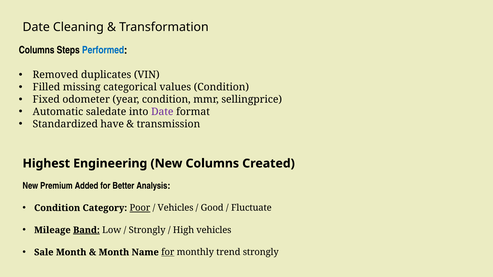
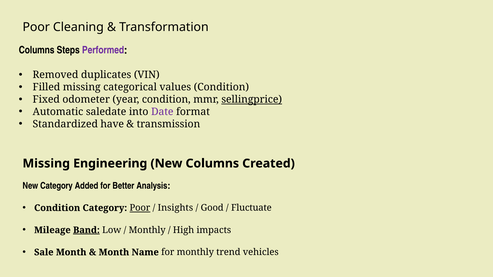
Date: Date -> Poor (36, 27)
Performed colour: blue -> purple (103, 50)
sellingprice underline: none -> present (252, 100)
Highest: Highest -> Missing (46, 164)
New Premium: Premium -> Category (56, 186)
Vehicles: Vehicles -> Insights (175, 208)
Strongly: Strongly -> Monthly (147, 230)
High vehicles: vehicles -> impacts (214, 230)
for underline: present -> none (168, 253)
trend strongly: strongly -> vehicles (261, 253)
